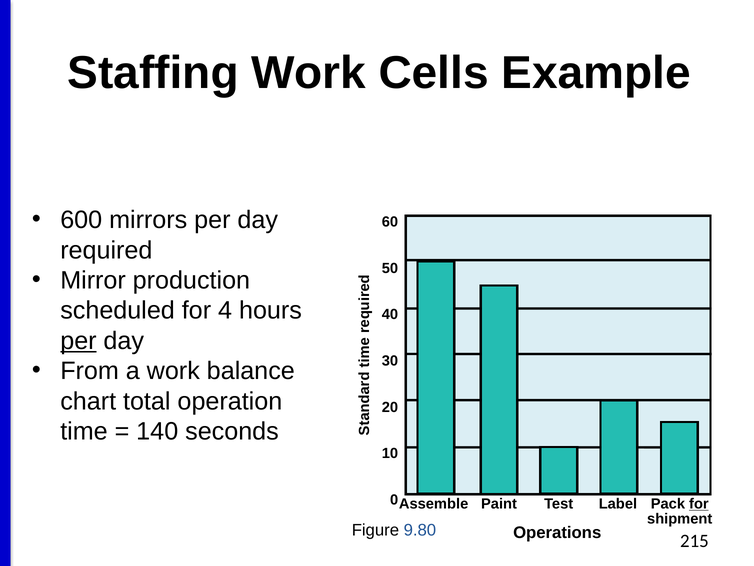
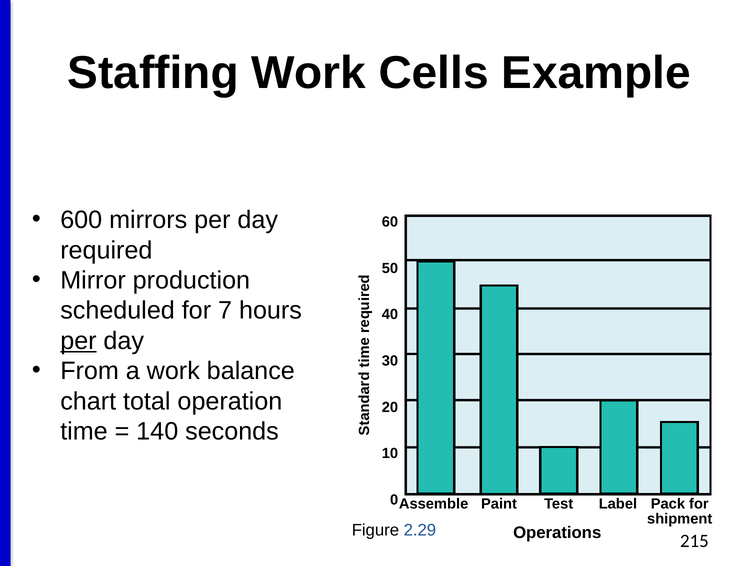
4: 4 -> 7 (225, 310)
for underline: present -> none (699, 504)
9.80: 9.80 -> 2.29 (420, 530)
